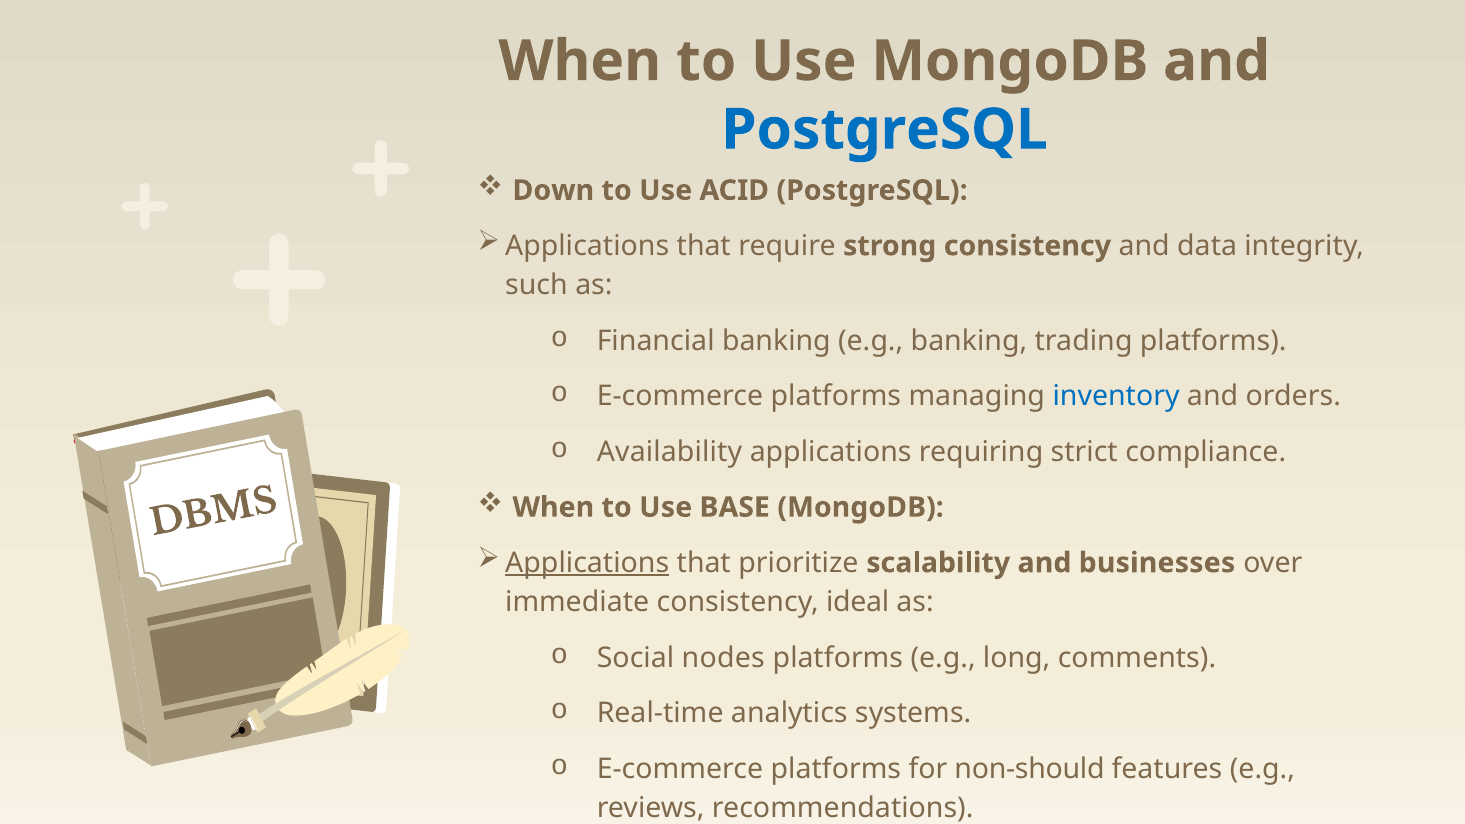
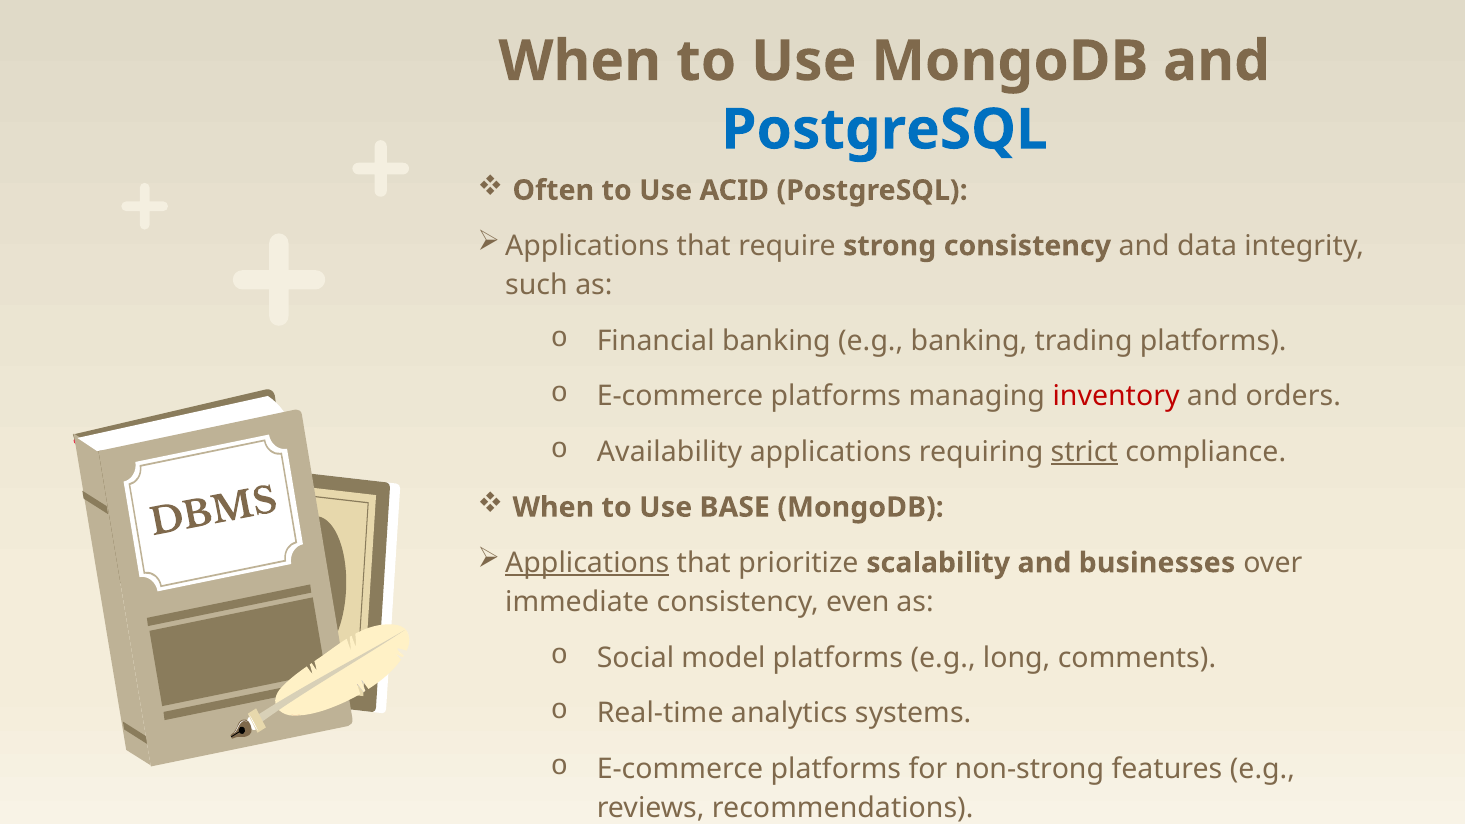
Down: Down -> Often (553, 190)
inventory colour: blue -> red (1116, 396)
strict underline: none -> present (1084, 452)
ideal: ideal -> even (858, 602)
nodes: nodes -> model (723, 658)
non-should: non-should -> non-strong (1029, 769)
